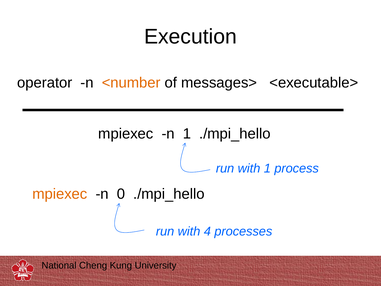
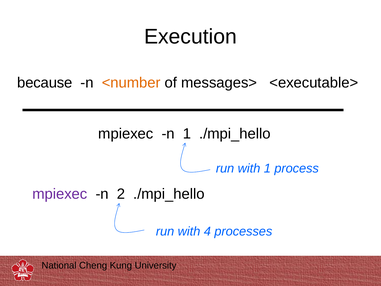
operator: operator -> because (45, 83)
mpiexec colour: orange -> purple (60, 194)
0: 0 -> 2 (121, 194)
